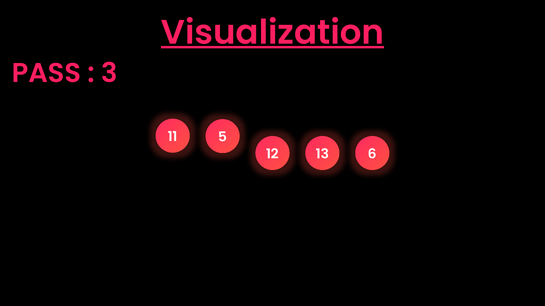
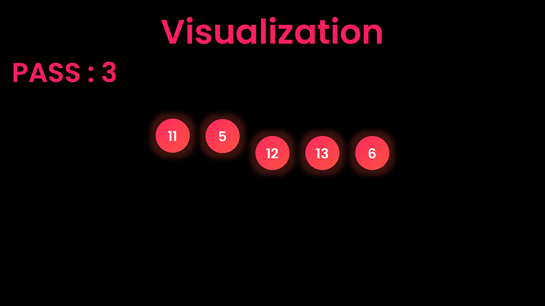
Visualization underline: present -> none (272, 33)
